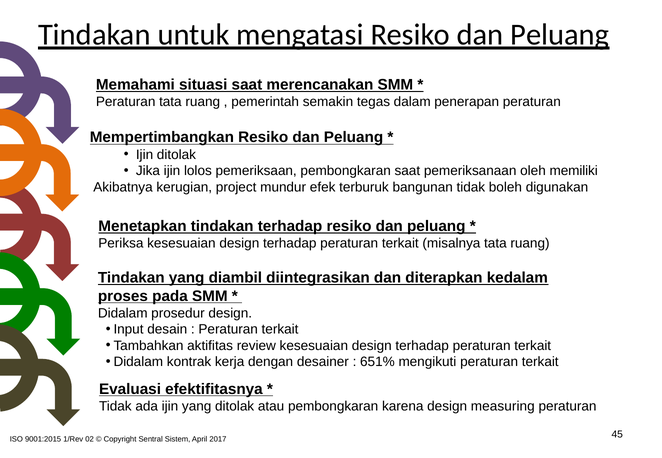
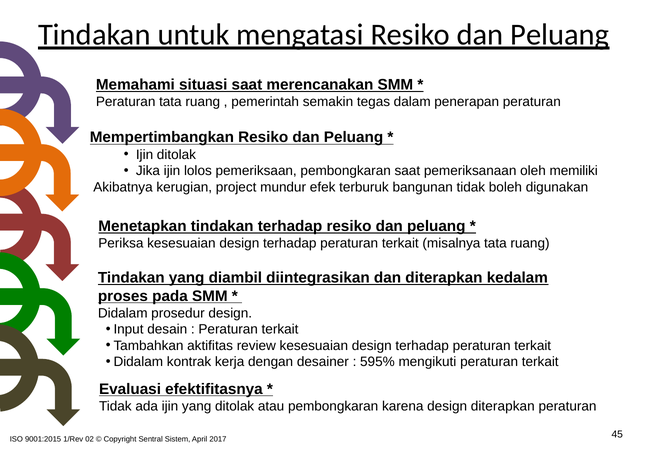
651%: 651% -> 595% (377, 362)
design measuring: measuring -> diterapkan (503, 406)
